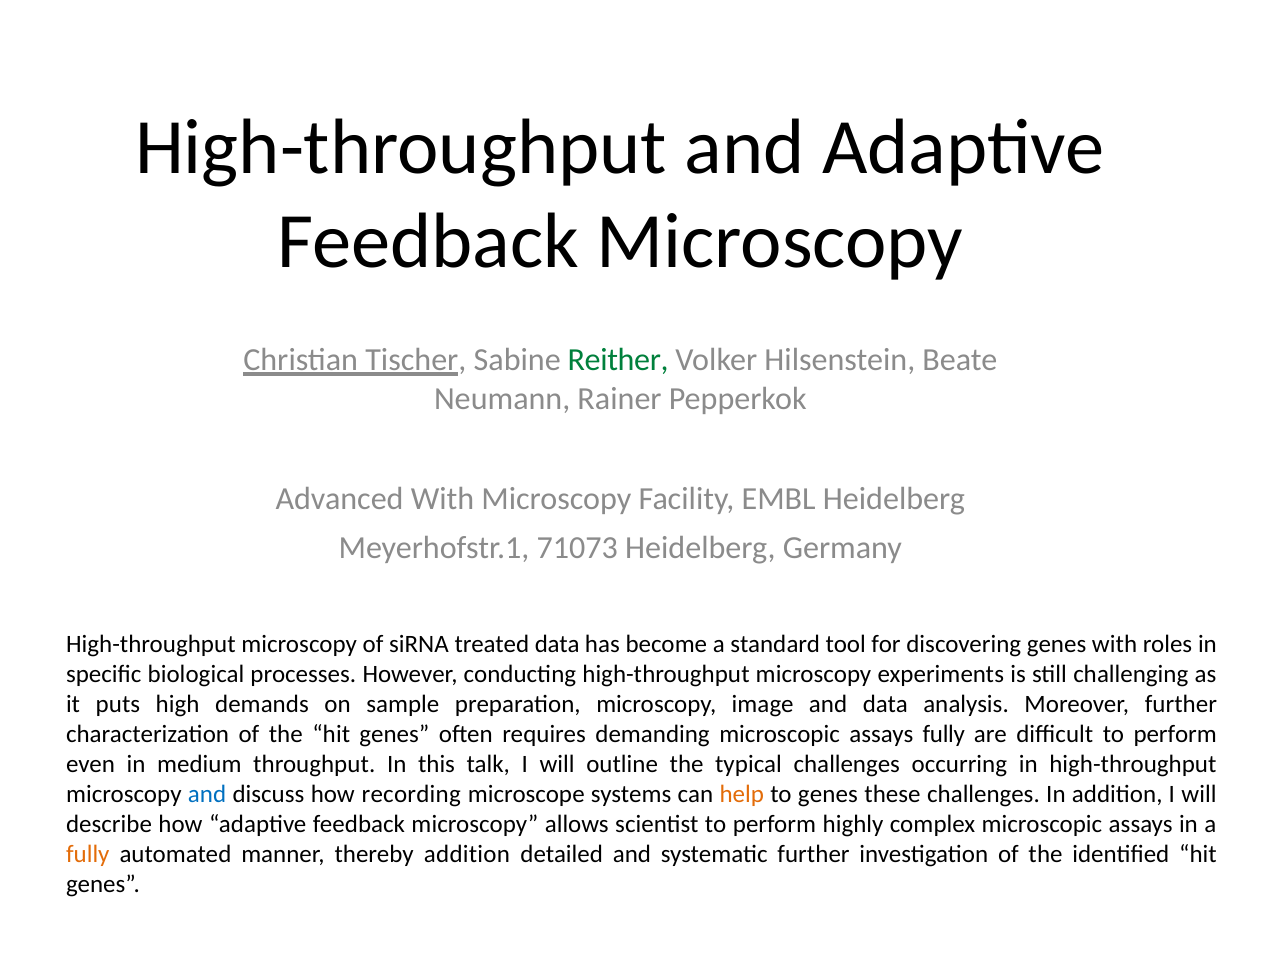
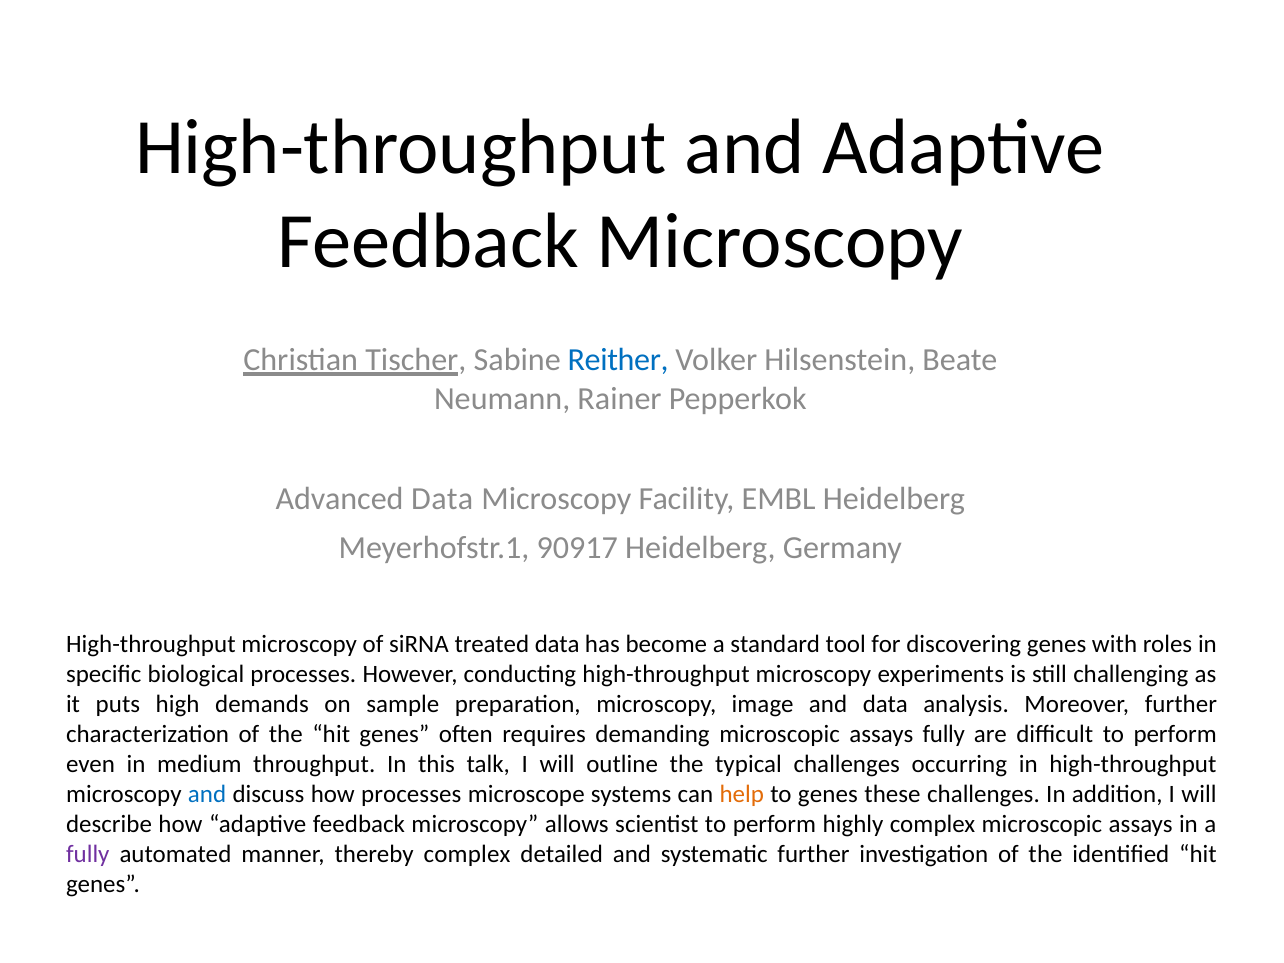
Reither colour: green -> blue (618, 360)
Advanced With: With -> Data (442, 498)
71073: 71073 -> 90917 (577, 548)
how recording: recording -> processes (411, 794)
fully colour: orange -> purple (88, 854)
thereby addition: addition -> complex (467, 854)
